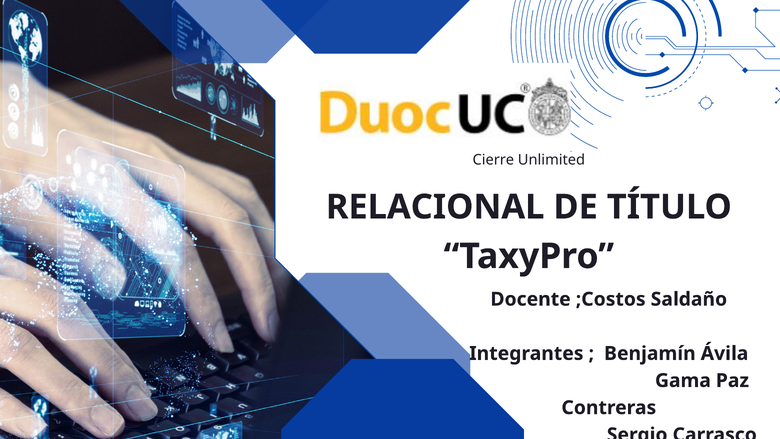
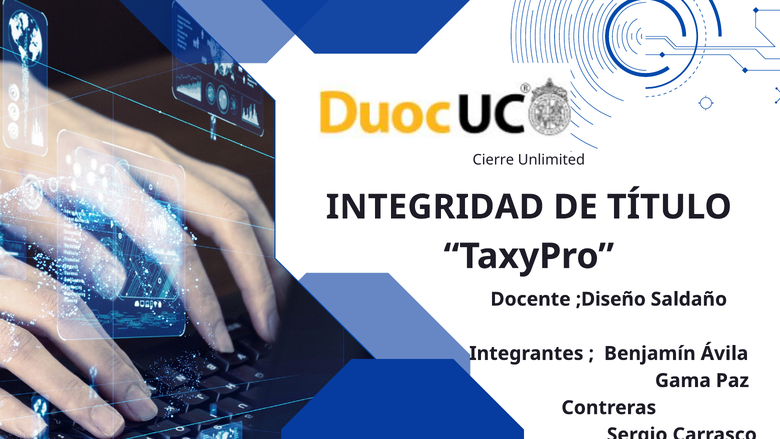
RELACIONAL: RELACIONAL -> INTEGRIDAD (435, 207)
;Costos: ;Costos -> ;Diseño (611, 299)
